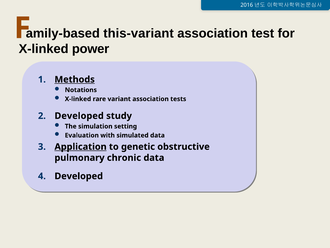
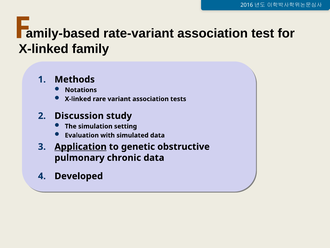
this-variant: this-variant -> rate-variant (139, 33)
power: power -> family (91, 49)
Methods underline: present -> none (75, 79)
Developed: Developed -> Discussion (79, 116)
